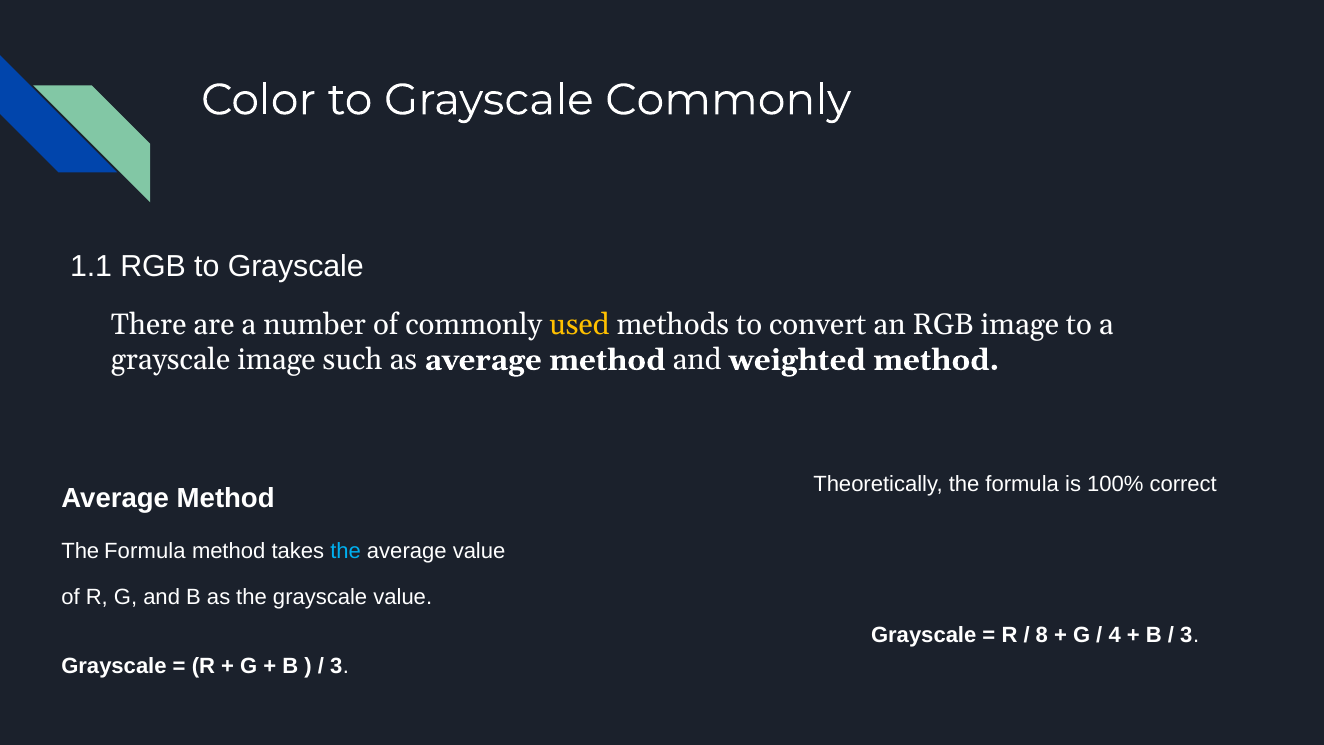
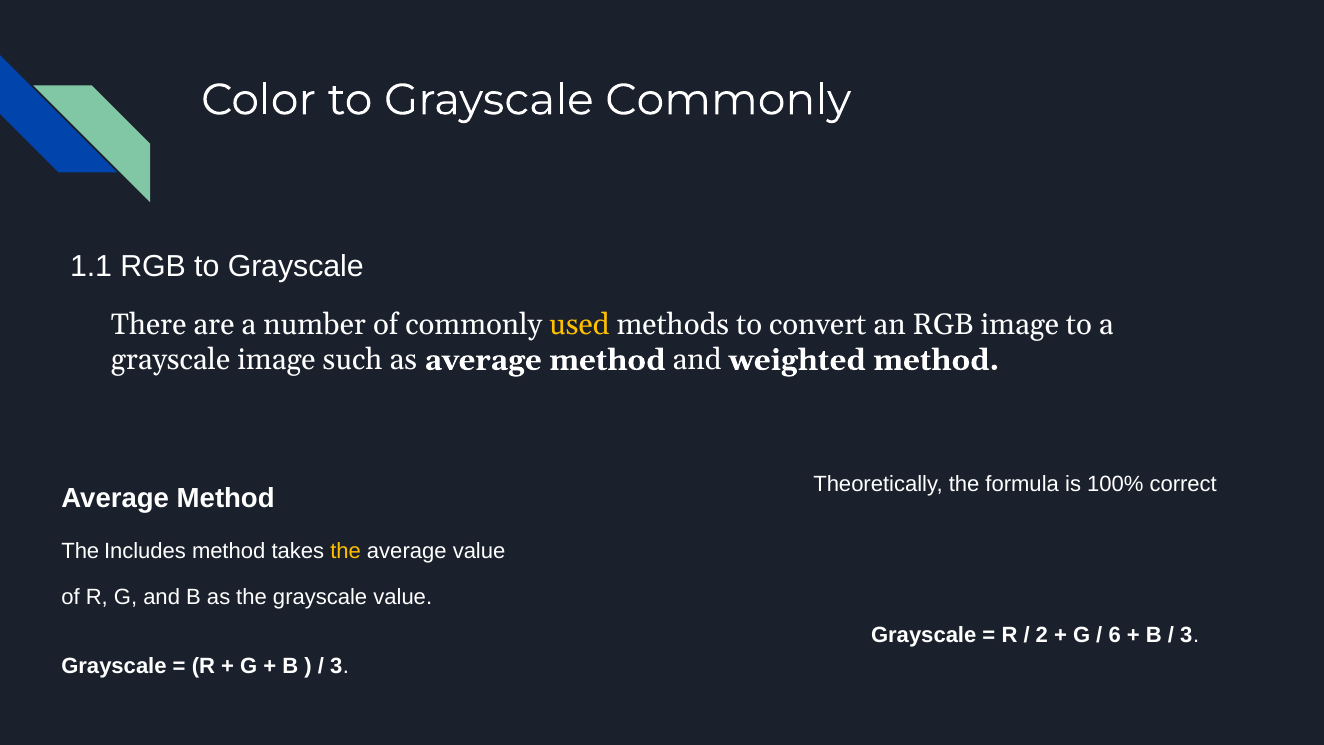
Formula: Formula -> Includes (145, 551)
the colour: light blue -> yellow (346, 551)
8: 8 -> 2 (1042, 635)
4: 4 -> 6 (1115, 635)
